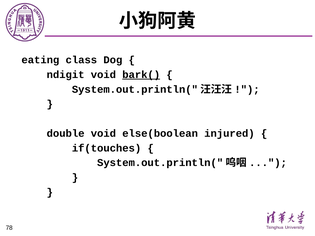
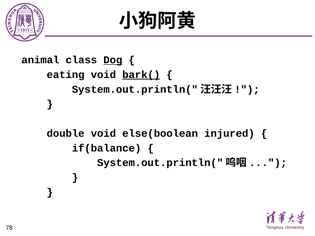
eating: eating -> animal (40, 60)
Dog underline: none -> present (113, 60)
ndigit: ndigit -> eating (66, 75)
if(touches: if(touches -> if(balance (107, 148)
